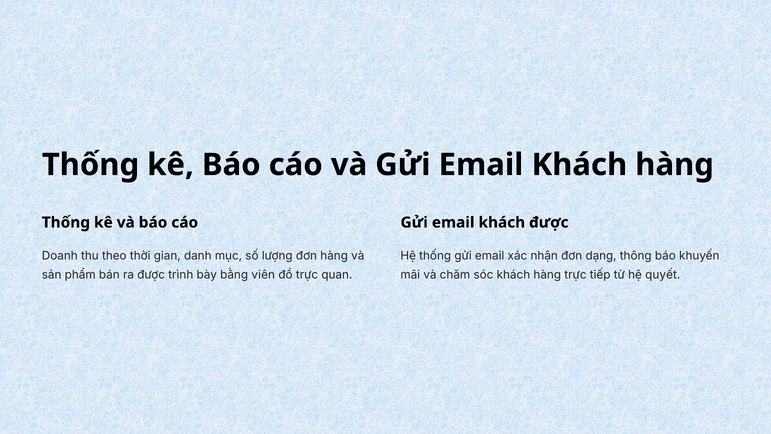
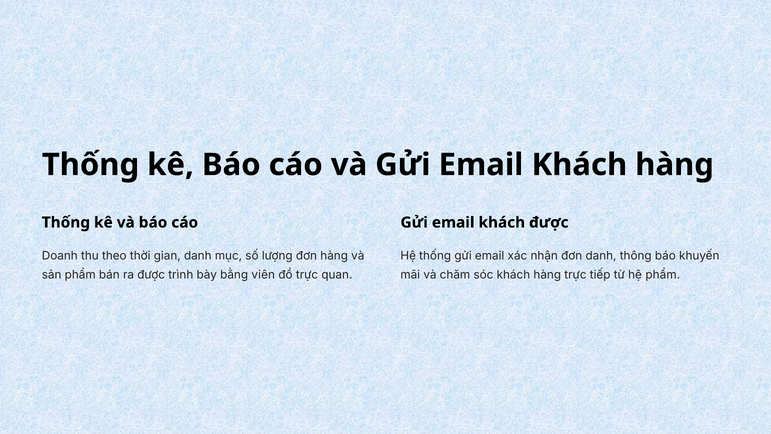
đơn dạng: dạng -> danh (601, 256)
hệ quyết: quyết -> phẩm (663, 275)
